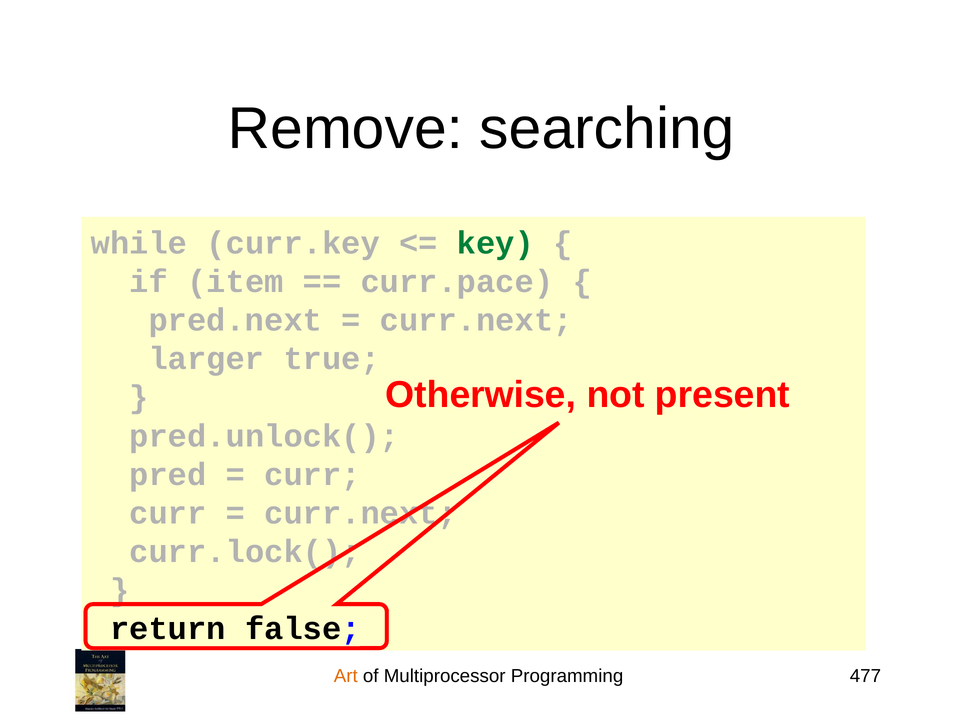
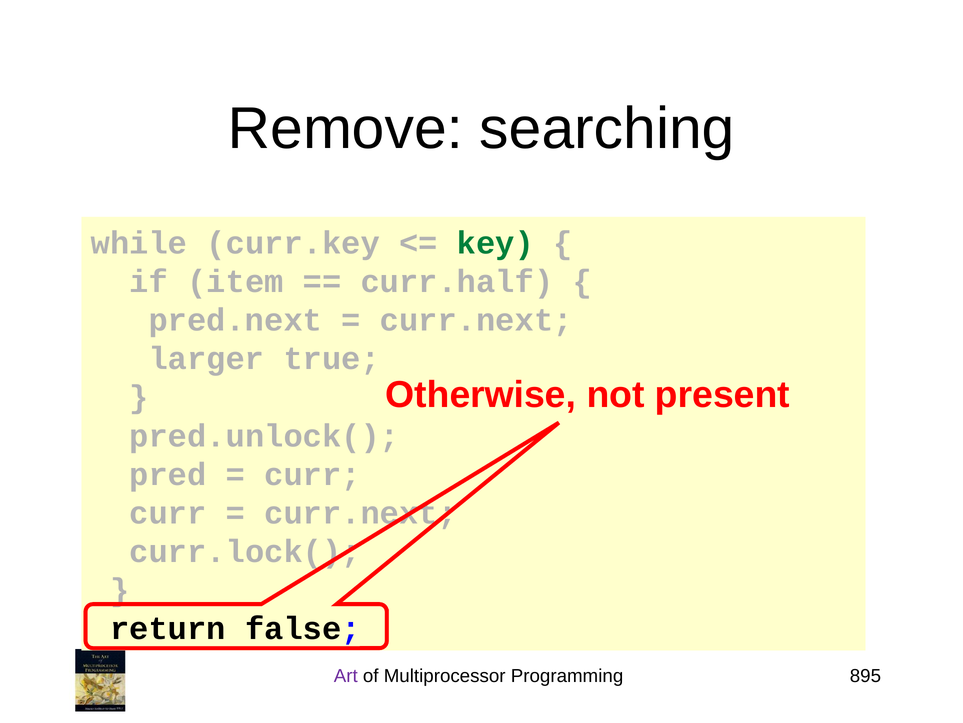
curr.pace: curr.pace -> curr.half (457, 281)
Art colour: orange -> purple (346, 675)
477: 477 -> 895 (865, 675)
